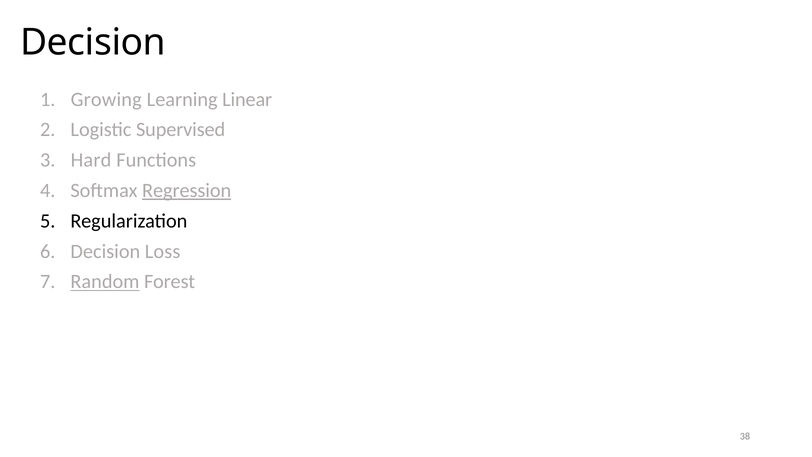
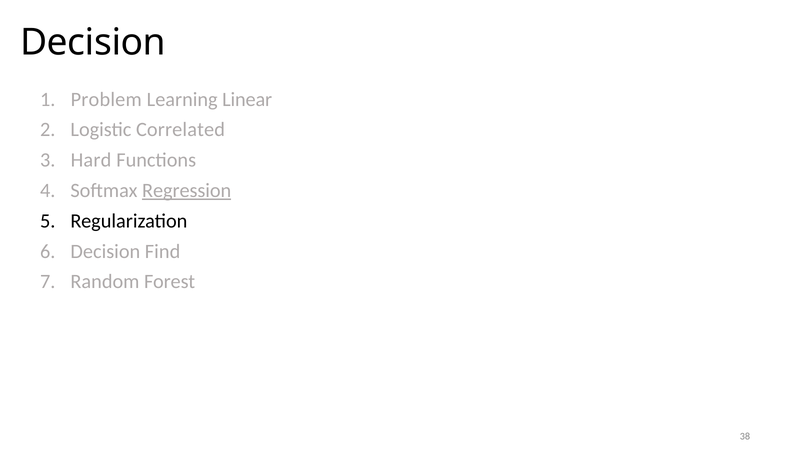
Growing: Growing -> Problem (106, 99)
Supervised: Supervised -> Correlated (180, 130)
Loss: Loss -> Find (163, 251)
Random underline: present -> none (105, 282)
